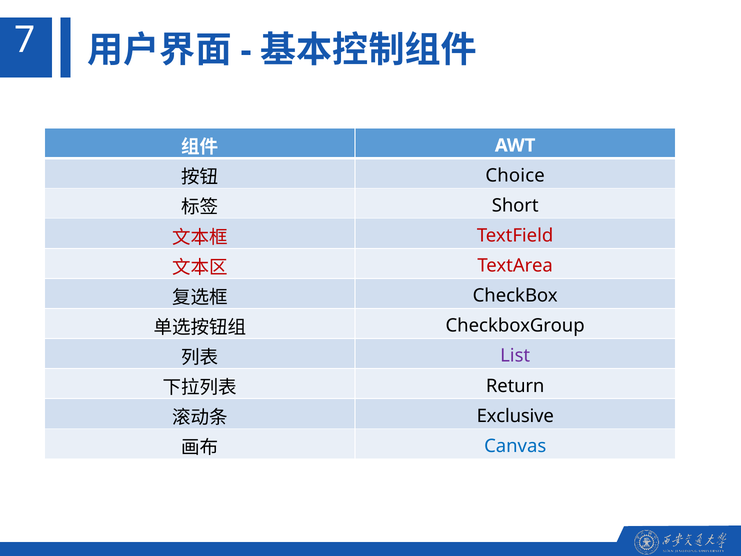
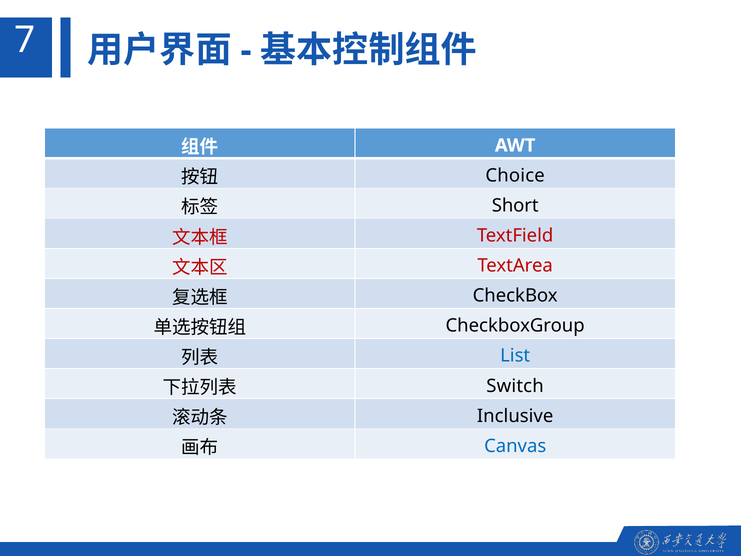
List colour: purple -> blue (515, 356)
Return: Return -> Switch (515, 386)
Exclusive: Exclusive -> Inclusive (515, 416)
